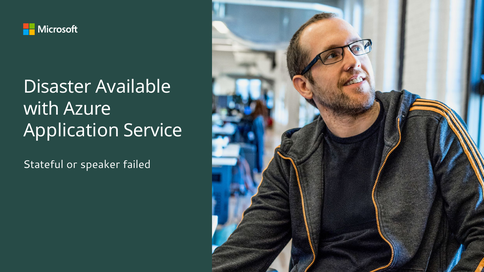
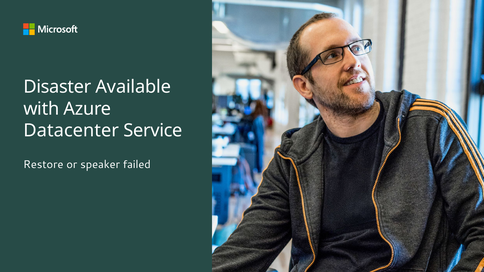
Application: Application -> Datacenter (71, 131)
Stateful: Stateful -> Restore (43, 165)
